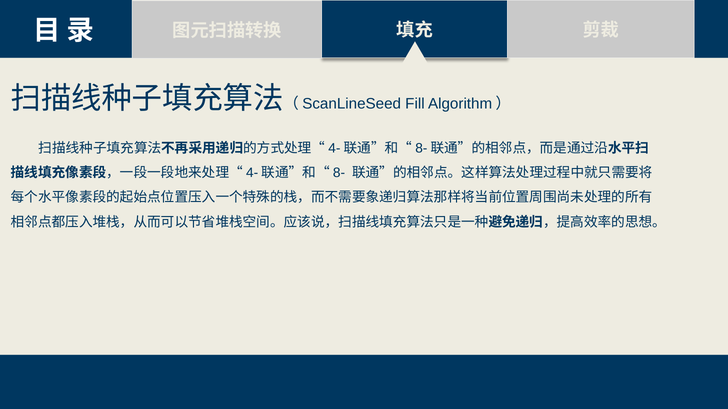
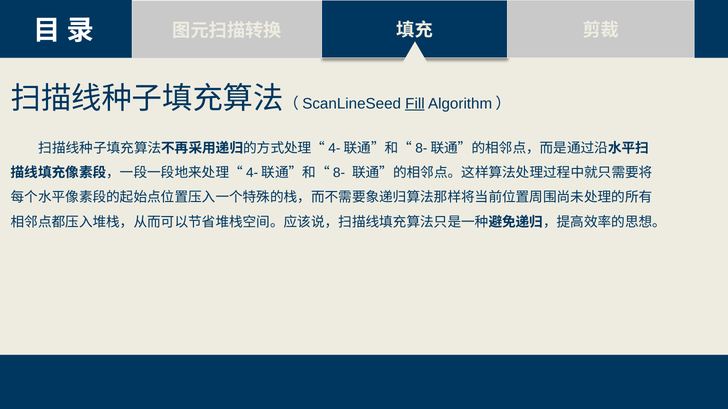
Fill underline: none -> present (415, 104)
